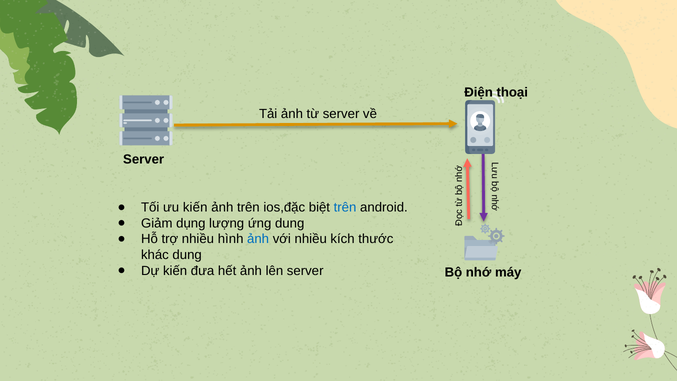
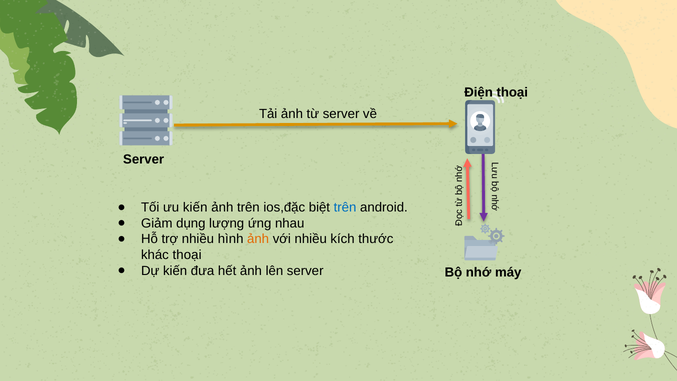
ứng dung: dung -> nhau (290, 223)
ảnh colour: blue -> orange (258, 239)
khác dung: dung -> thoại (187, 255)
